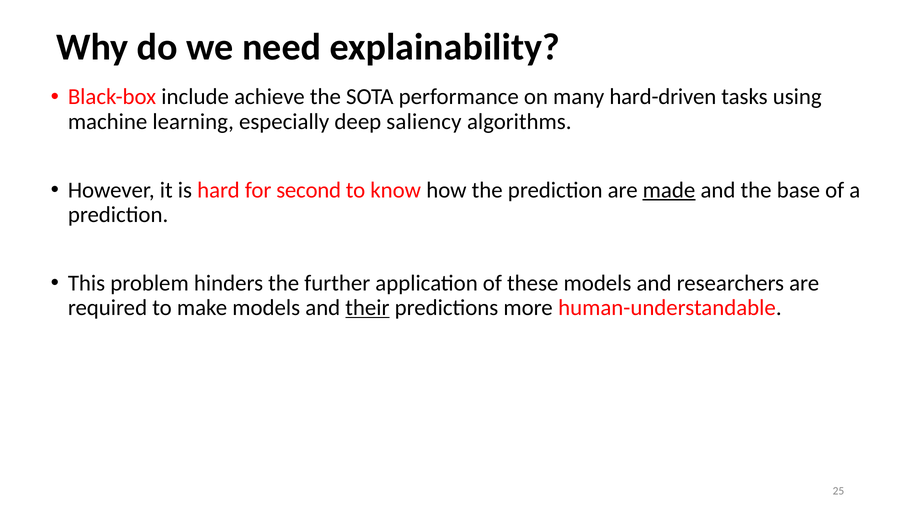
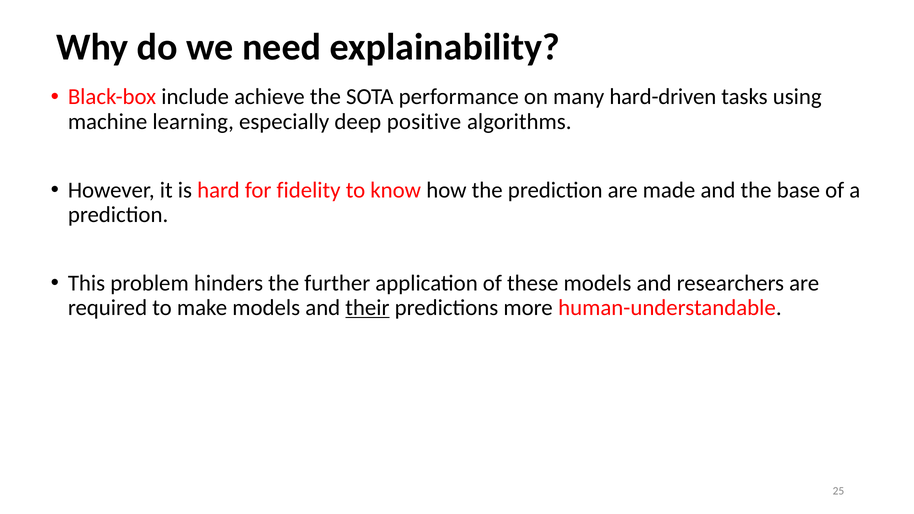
saliency: saliency -> positive (424, 122)
second: second -> fidelity (309, 190)
made underline: present -> none (669, 190)
